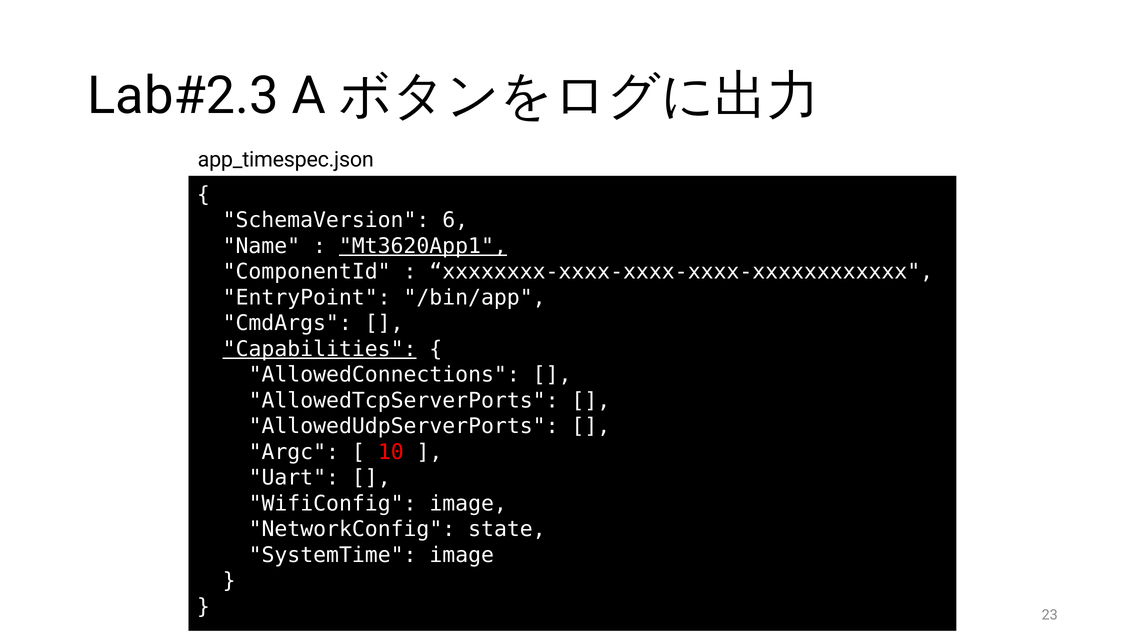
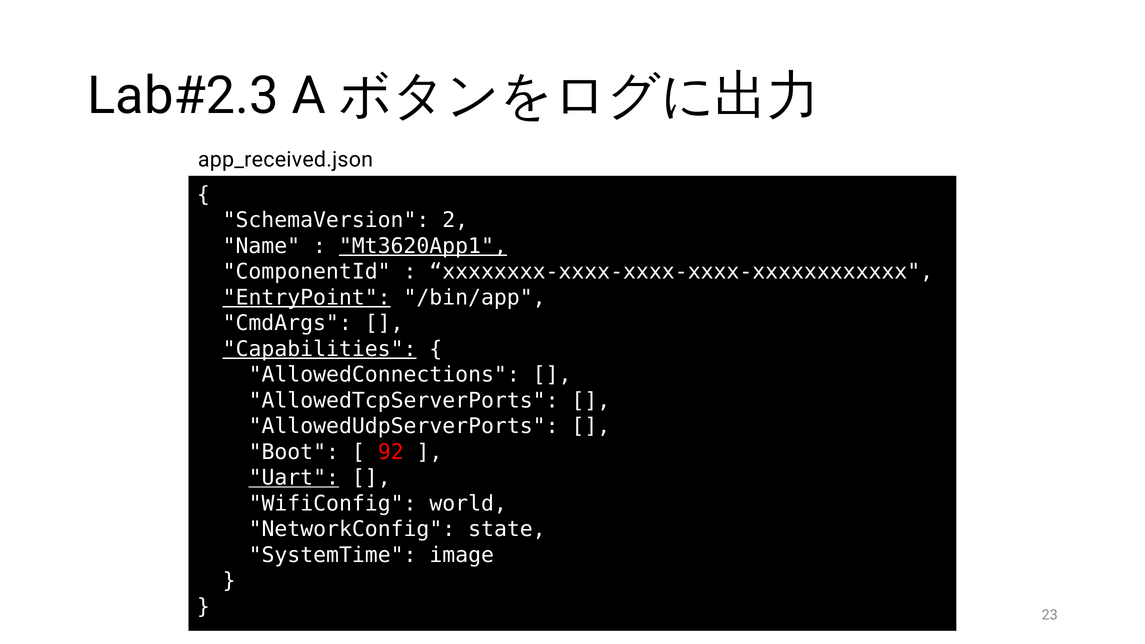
app_timespec.json: app_timespec.json -> app_received.json (286, 160)
6: 6 -> 2 (455, 220)
EntryPoint underline: none -> present (307, 297)
Argc: Argc -> Boot (294, 452)
10: 10 -> 92 (391, 452)
Uart underline: none -> present (294, 478)
WifiConfig image: image -> world (468, 504)
